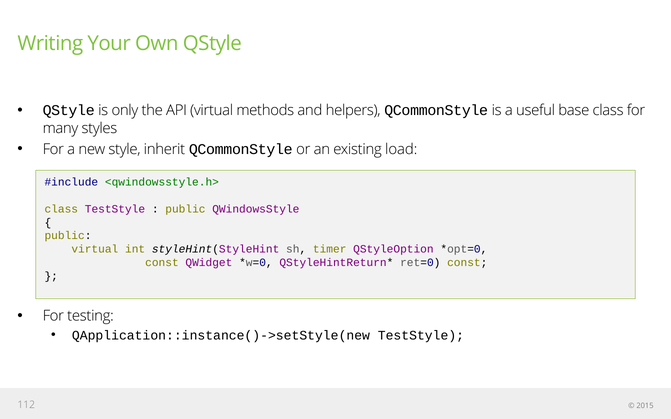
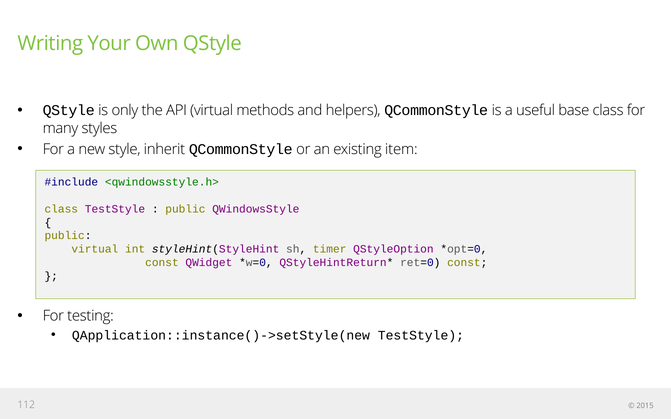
load: load -> item (401, 149)
